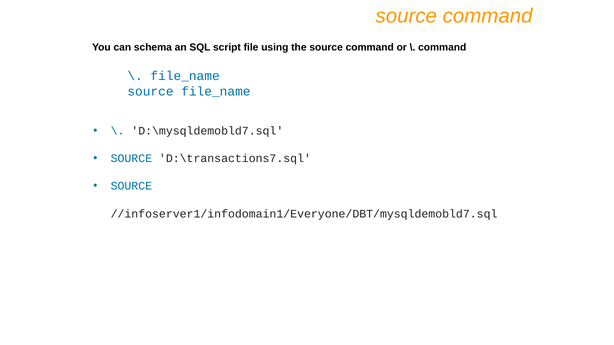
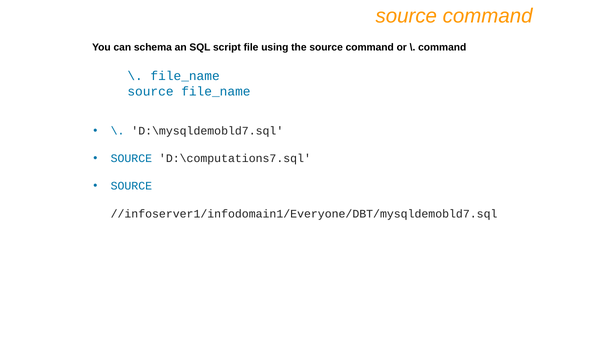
D:\transactions7.sql: D:\transactions7.sql -> D:\computations7.sql (235, 159)
